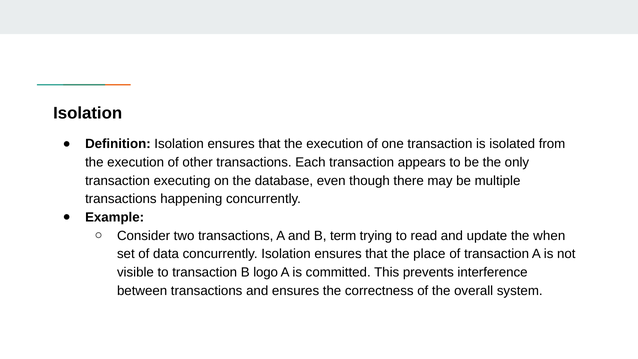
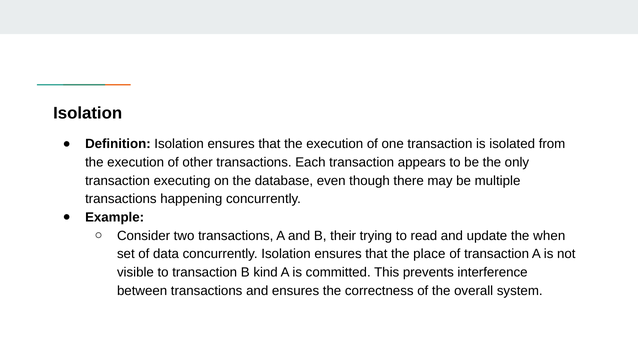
term: term -> their (343, 236)
logo: logo -> kind (266, 272)
